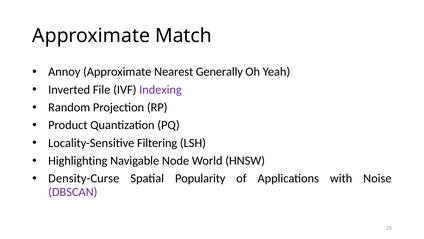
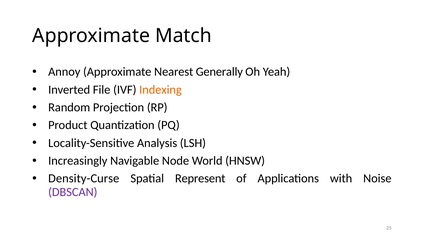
Indexing colour: purple -> orange (161, 89)
Filtering: Filtering -> Analysis (157, 143)
Highlighting: Highlighting -> Increasingly (78, 160)
Popularity: Popularity -> Represent (200, 178)
